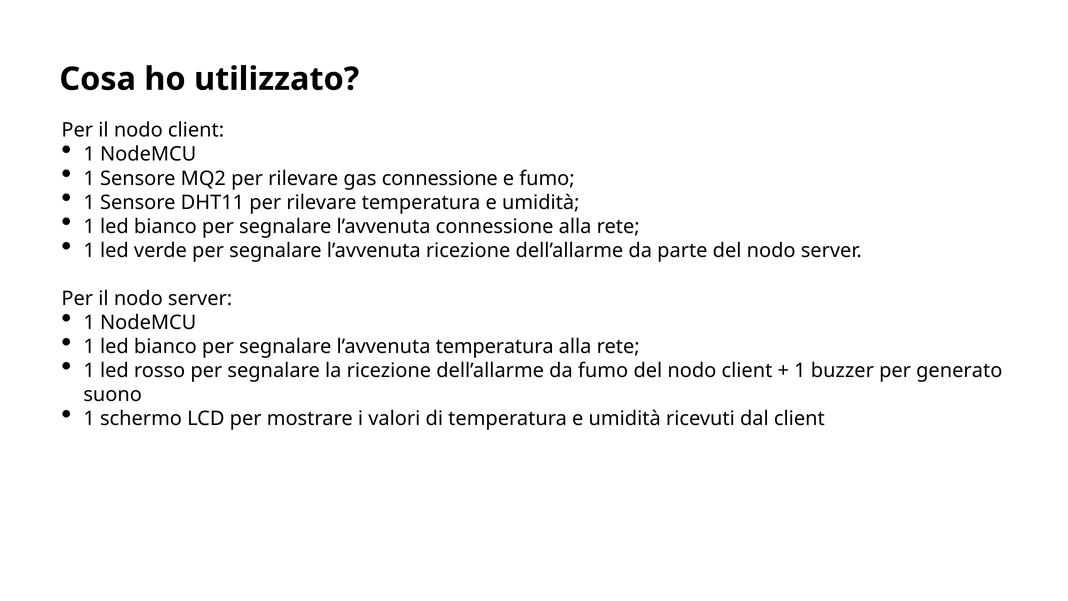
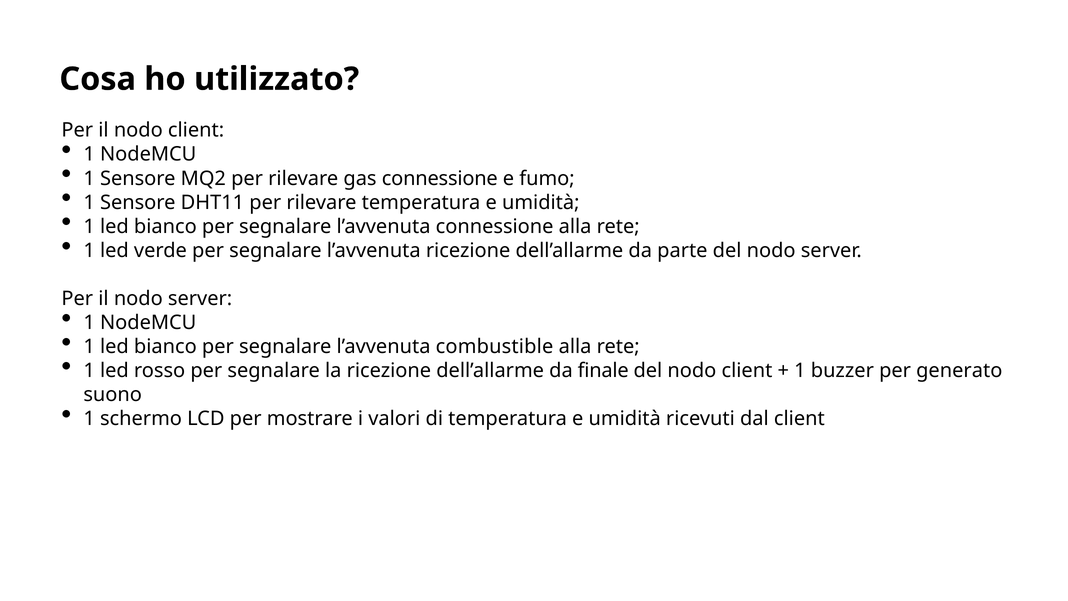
l’avvenuta temperatura: temperatura -> combustible (495, 347)
da fumo: fumo -> finale (603, 371)
